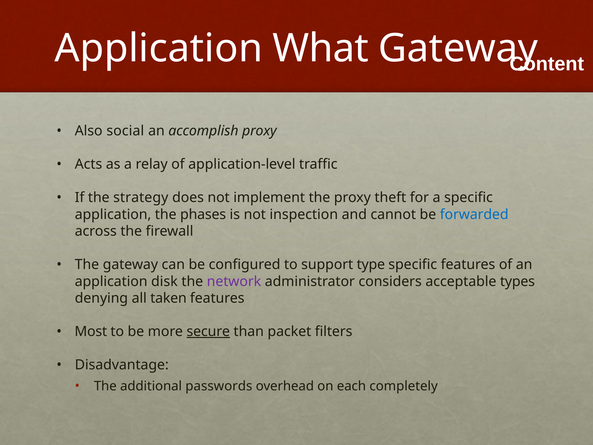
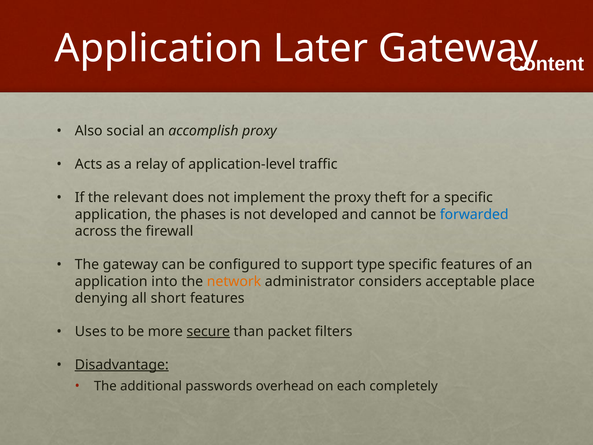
What: What -> Later (321, 48)
strategy: strategy -> relevant (141, 198)
inspection: inspection -> developed (304, 214)
disk: disk -> into (164, 281)
network colour: purple -> orange (234, 281)
types: types -> place (517, 281)
taken: taken -> short (168, 298)
Most: Most -> Uses (91, 331)
Disadvantage underline: none -> present (122, 365)
